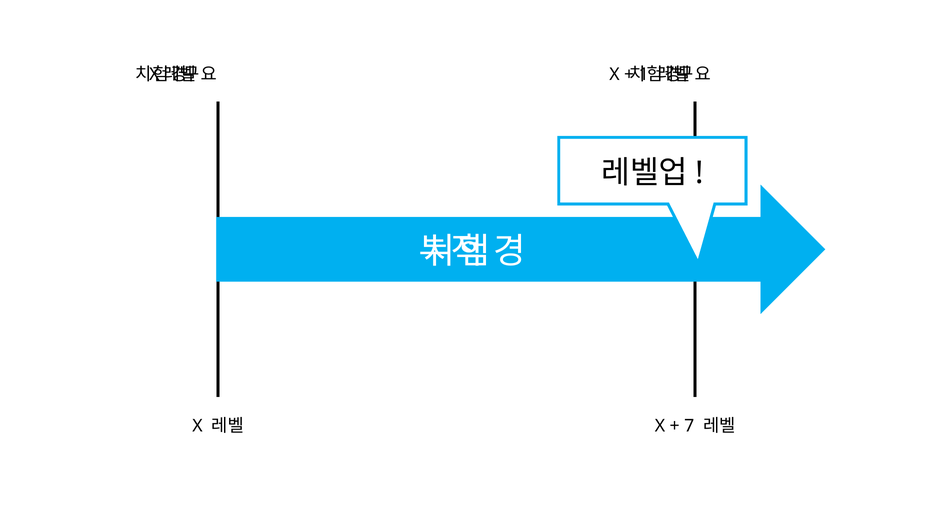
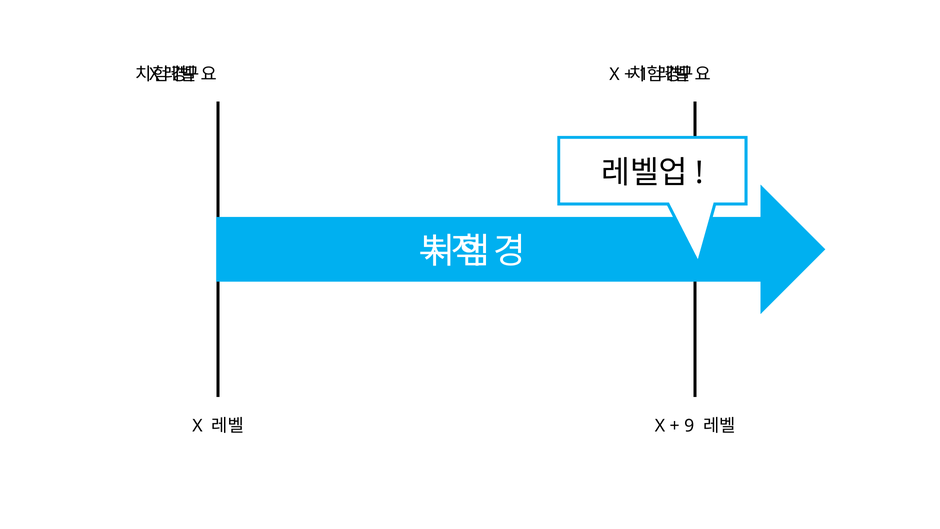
7: 7 -> 9 (689, 426)
